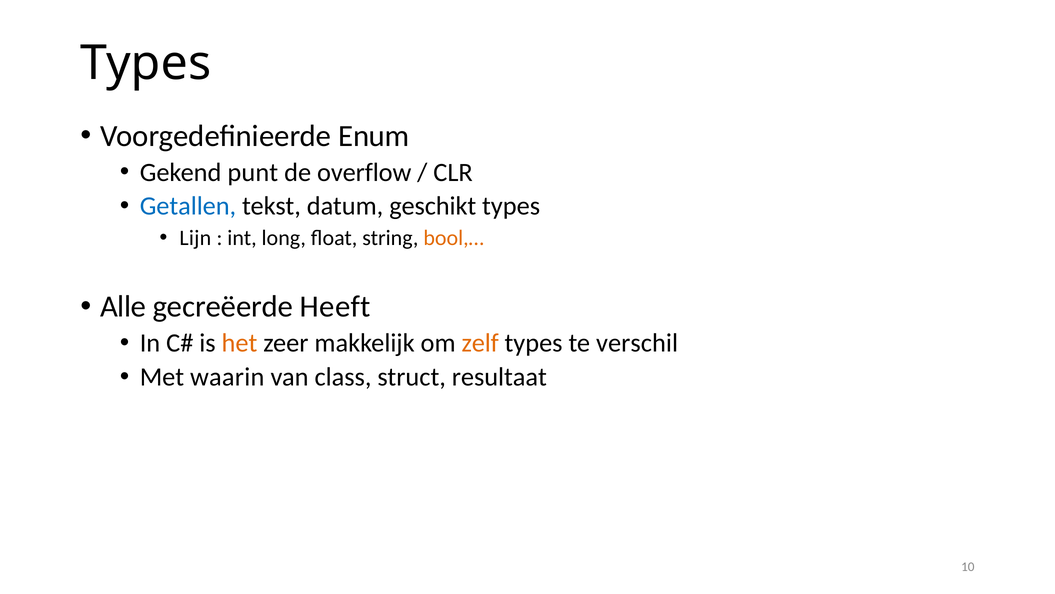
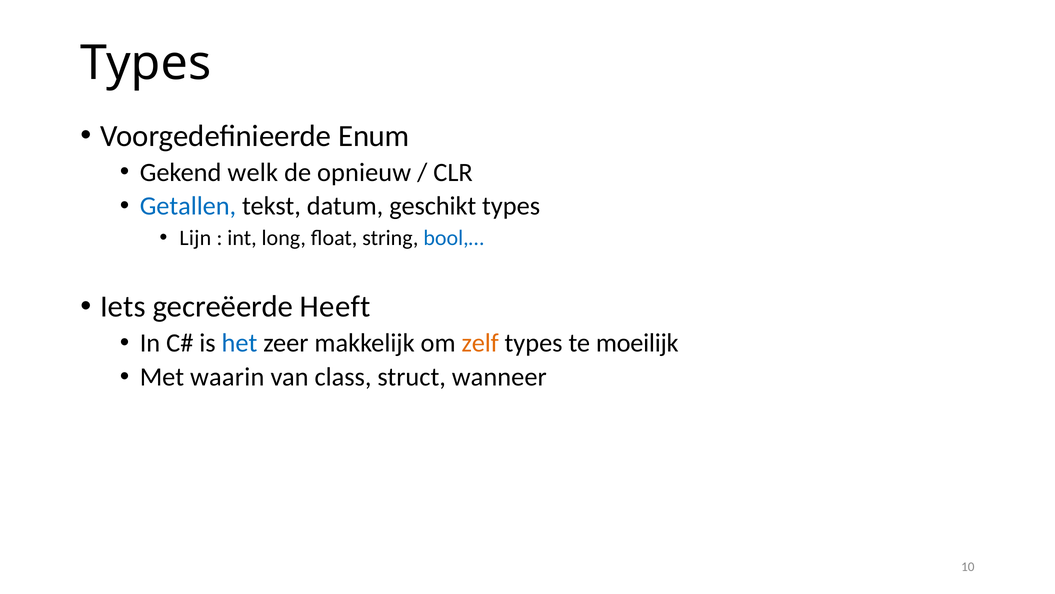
punt: punt -> welk (253, 172)
overflow: overflow -> opnieuw (364, 172)
bool,… colour: orange -> blue (454, 238)
Alle: Alle -> Iets (123, 306)
het colour: orange -> blue (239, 343)
verschil: verschil -> moeilijk (637, 343)
resultaat: resultaat -> wanneer (499, 377)
